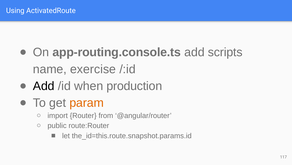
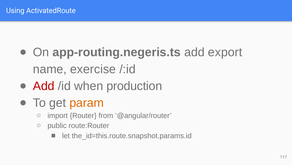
app-routing.console.ts: app-routing.console.ts -> app-routing.negeris.ts (117, 52)
scripts: scripts -> export (225, 52)
Add colour: black -> red (44, 86)
